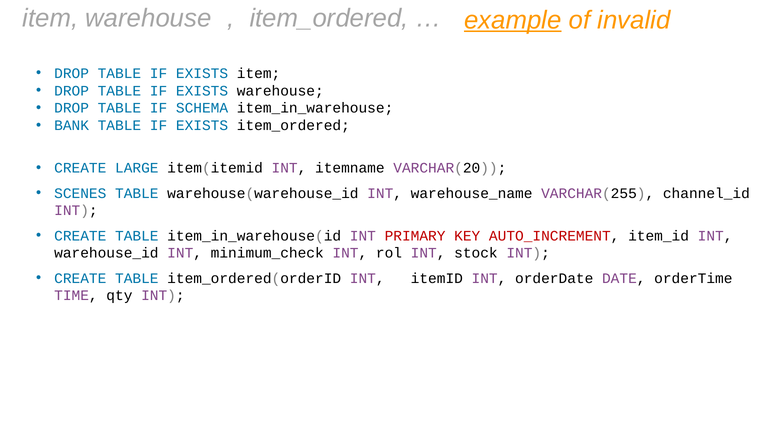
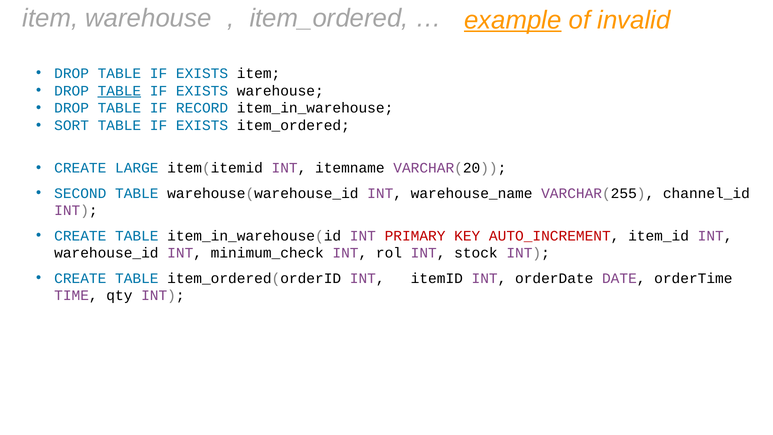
TABLE underline: none -> present (119, 91)
SCHEMA: SCHEMA -> RECORD (202, 108)
BANK: BANK -> SORT (72, 126)
SCENES: SCENES -> SECOND (80, 193)
